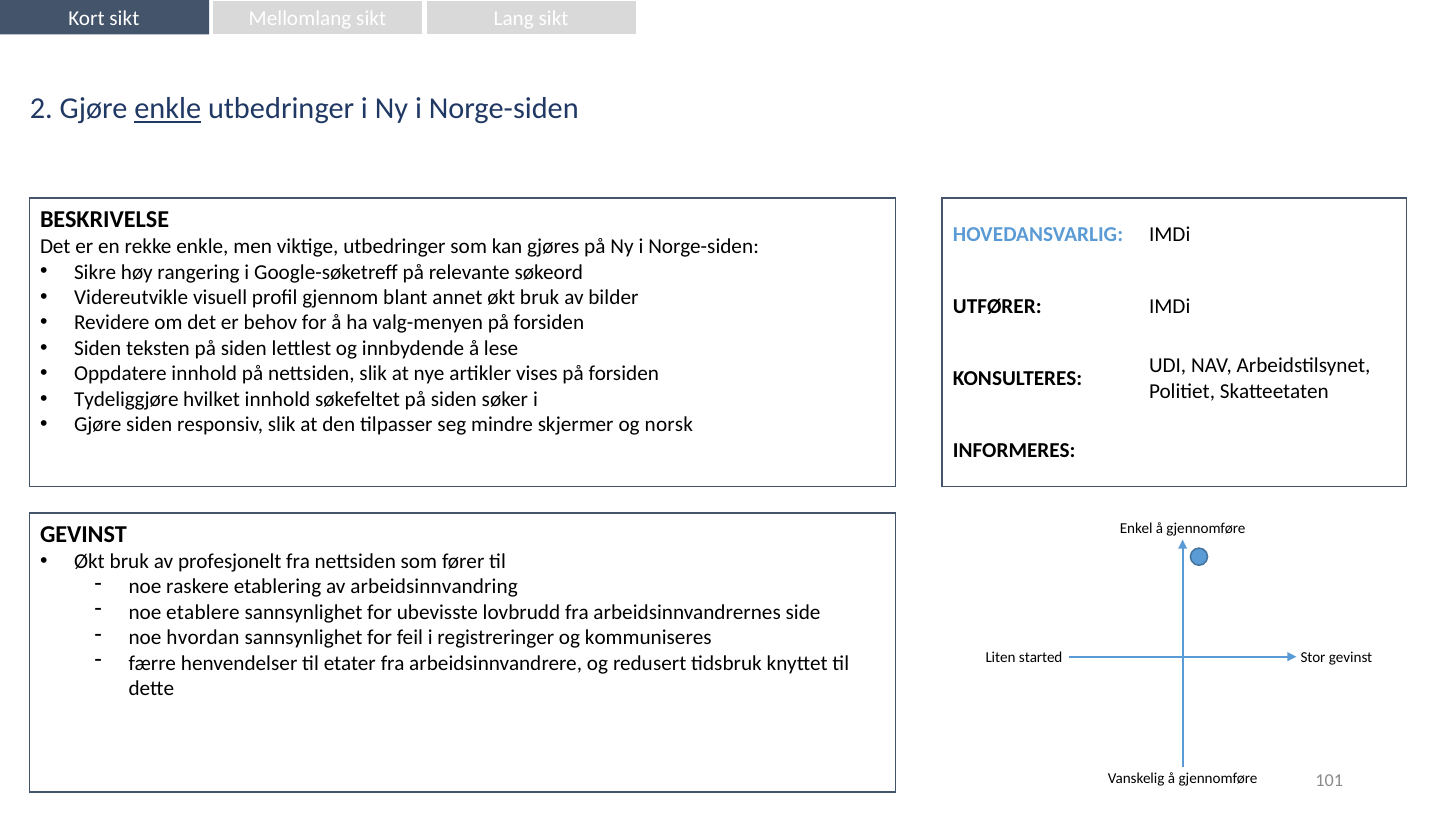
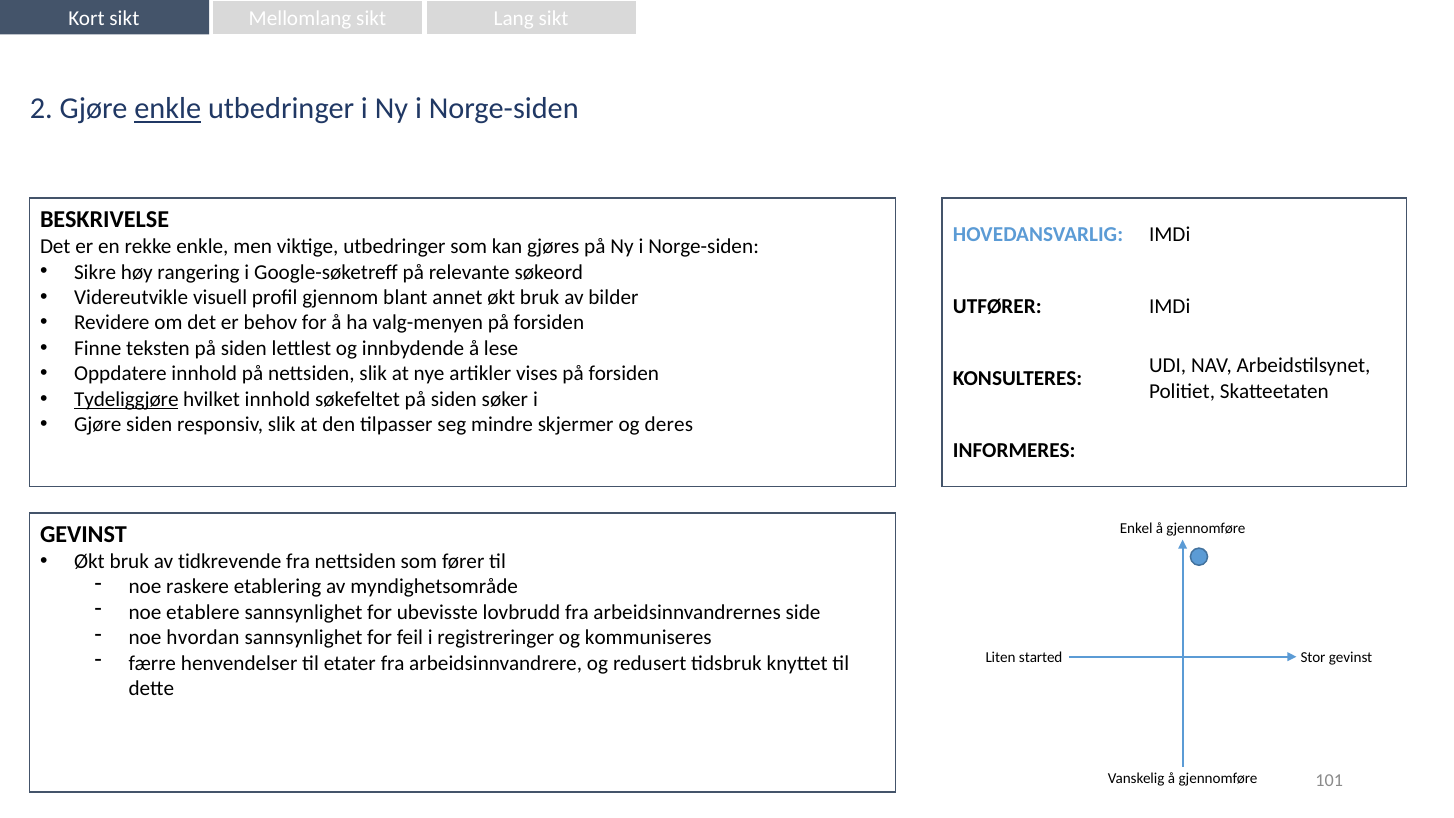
Siden: Siden -> Finne (98, 348)
Tydeliggjøre underline: none -> present (126, 399)
norsk: norsk -> deres (669, 425)
profesjonelt: profesjonelt -> tidkrevende (230, 561)
arbeidsinnvandring: arbeidsinnvandring -> myndighetsområde (434, 587)
